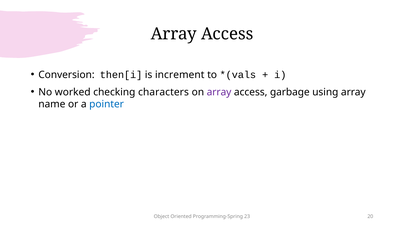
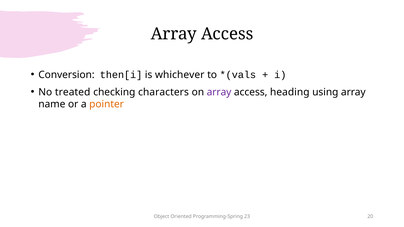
increment: increment -> whichever (180, 75)
worked: worked -> treated (73, 92)
garbage: garbage -> heading (290, 92)
pointer colour: blue -> orange (107, 104)
